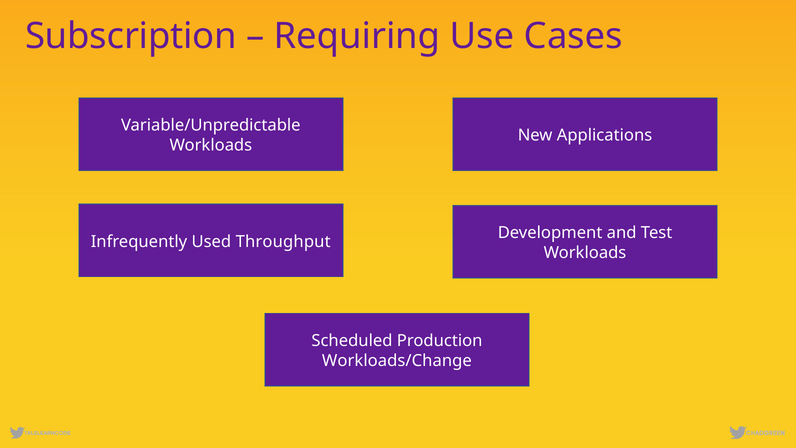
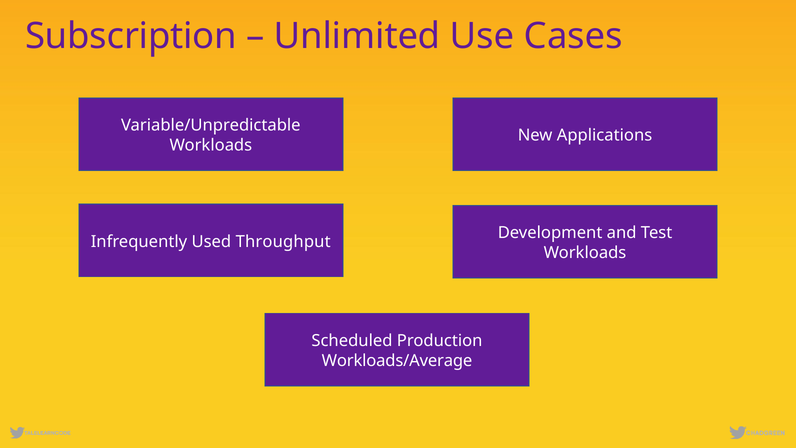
Requiring: Requiring -> Unlimited (357, 36)
Workloads/Change: Workloads/Change -> Workloads/Average (397, 361)
